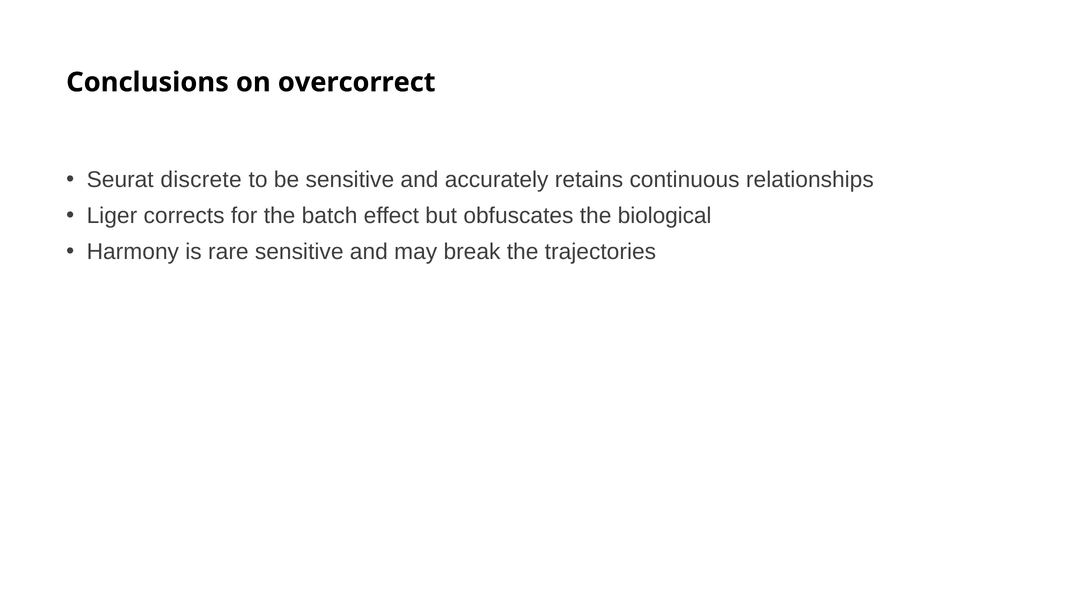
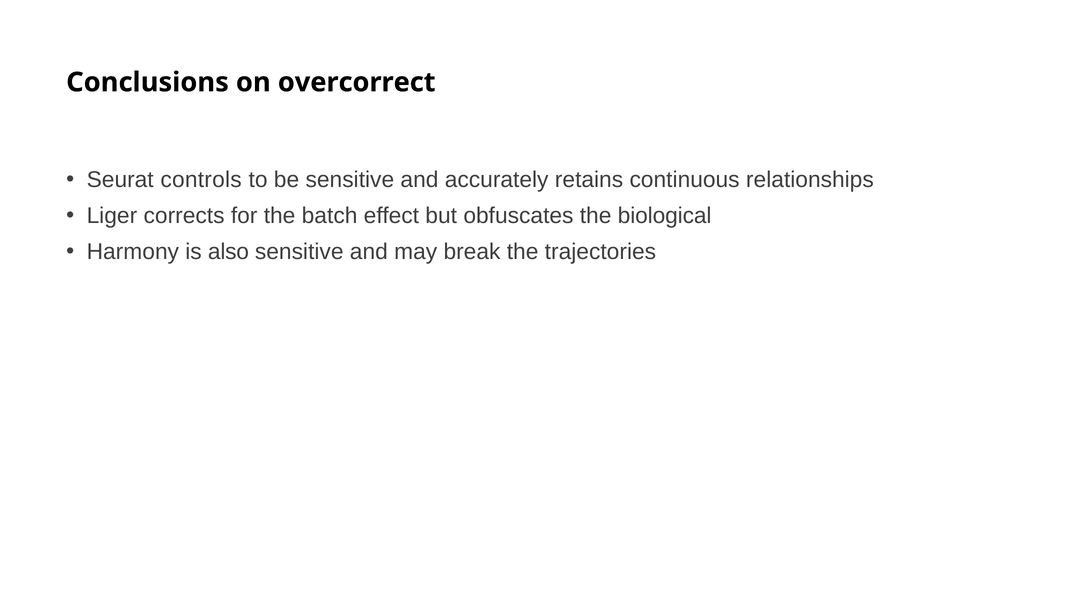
discrete: discrete -> controls (201, 180)
rare: rare -> also (228, 252)
